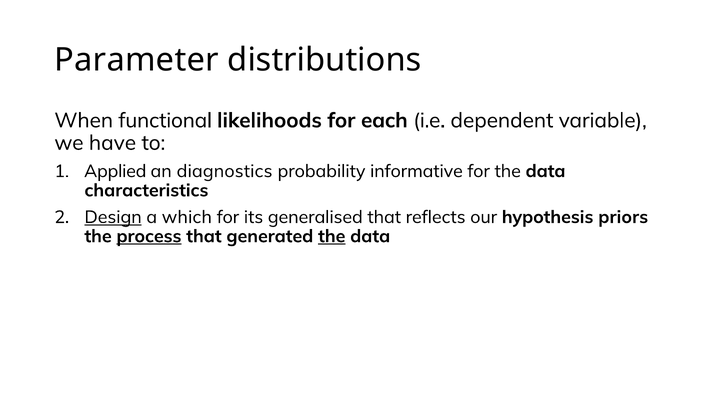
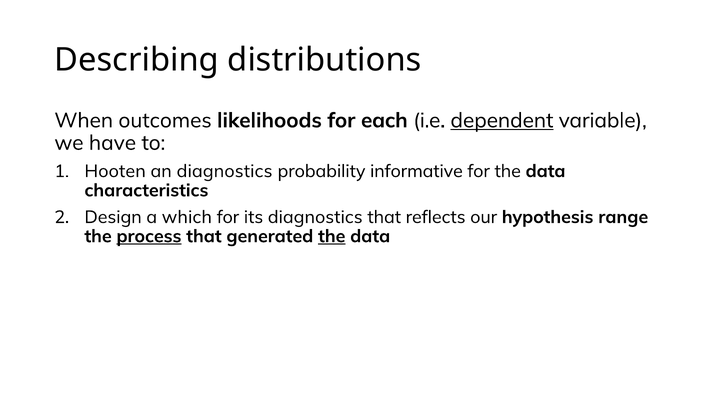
Parameter: Parameter -> Describing (137, 60)
functional: functional -> outcomes (165, 121)
dependent underline: none -> present (502, 121)
Applied: Applied -> Hooten (115, 171)
Design underline: present -> none (113, 217)
its generalised: generalised -> diagnostics (315, 217)
priors: priors -> range (623, 217)
